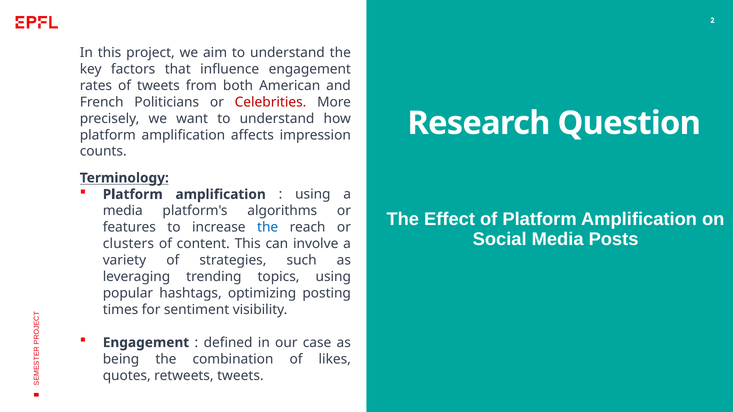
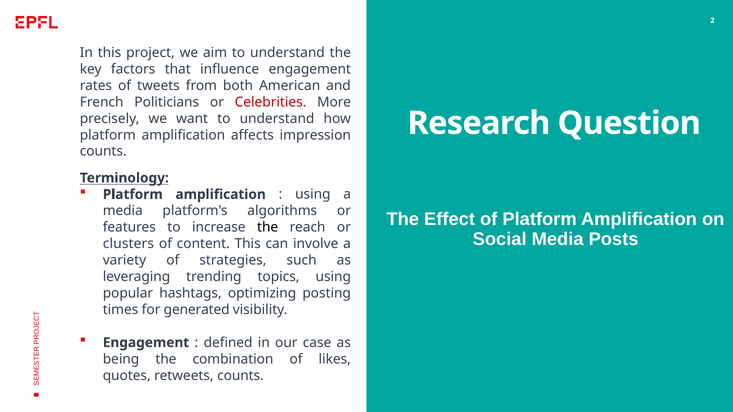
the colour: blue -> black (268, 227)
sentiment: sentiment -> generated (197, 310)
retweets tweets: tweets -> counts (240, 376)
